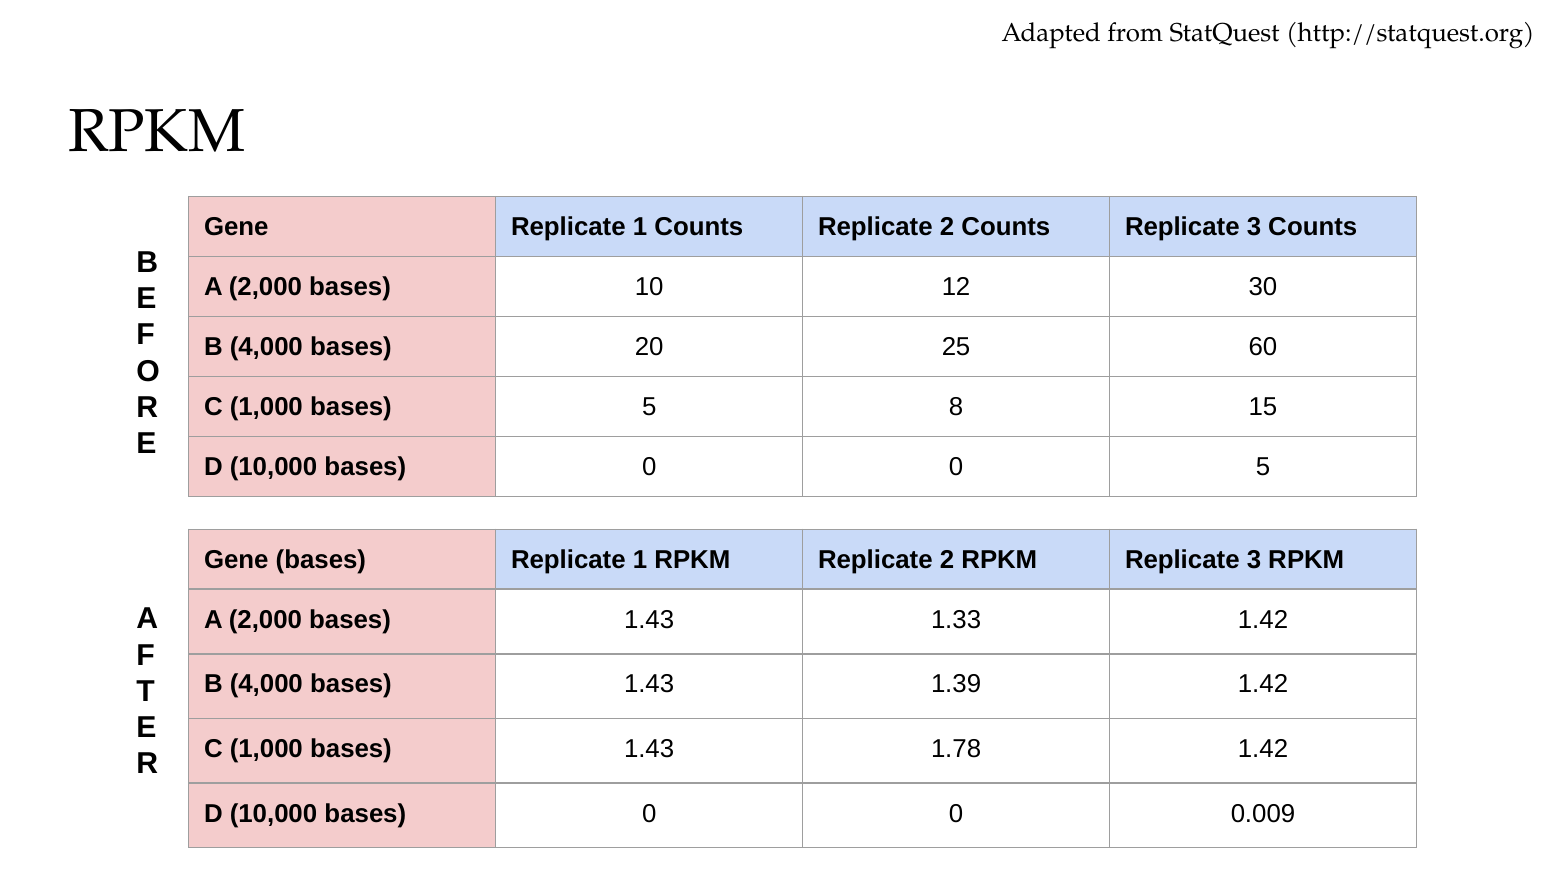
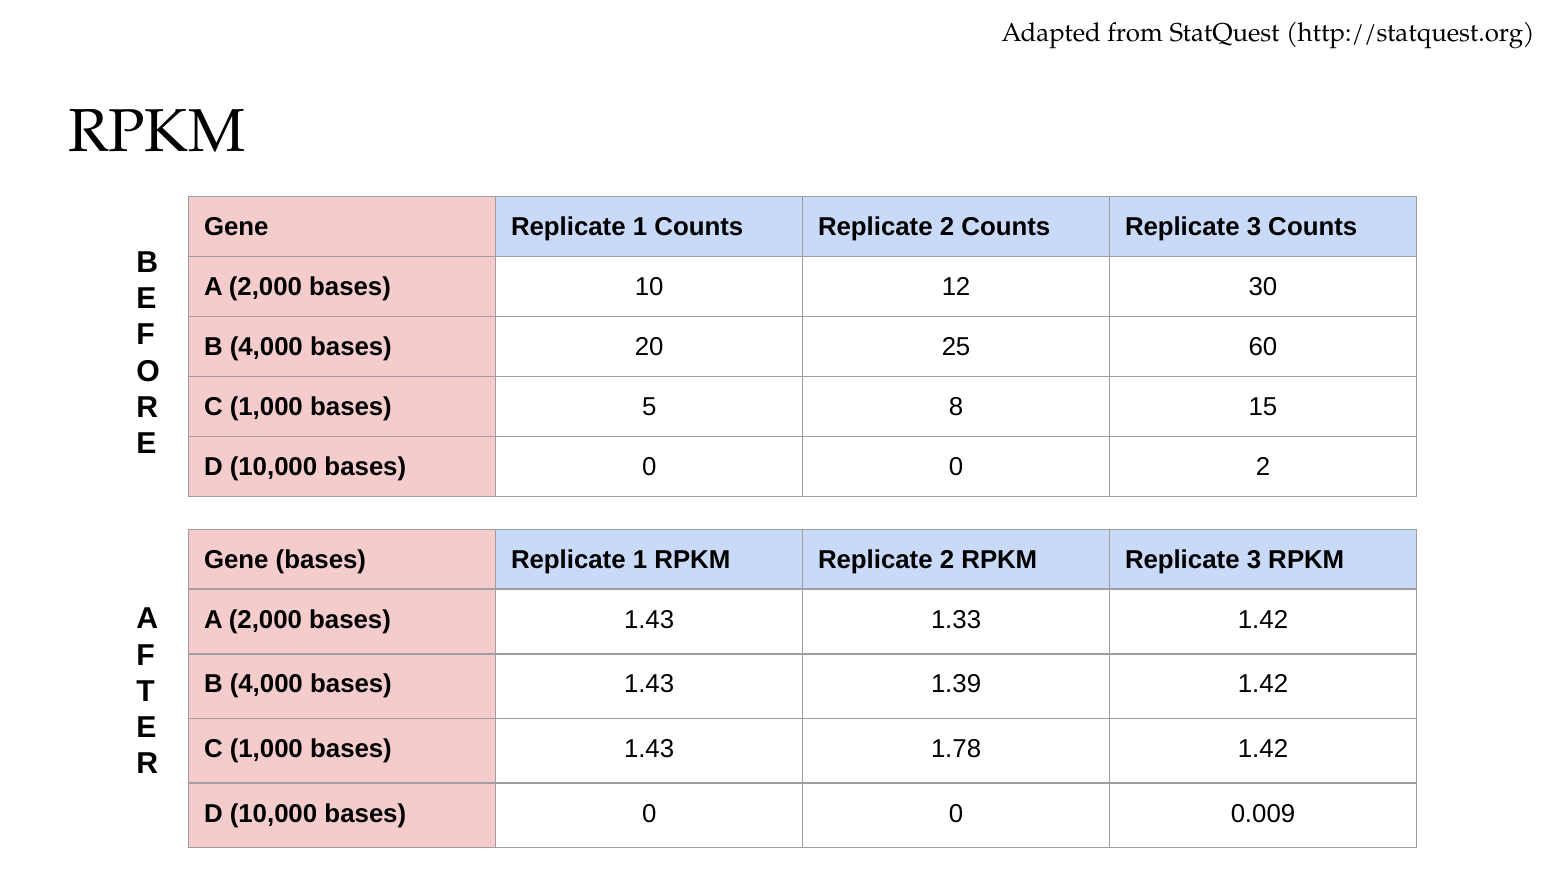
0 5: 5 -> 2 (1263, 467)
